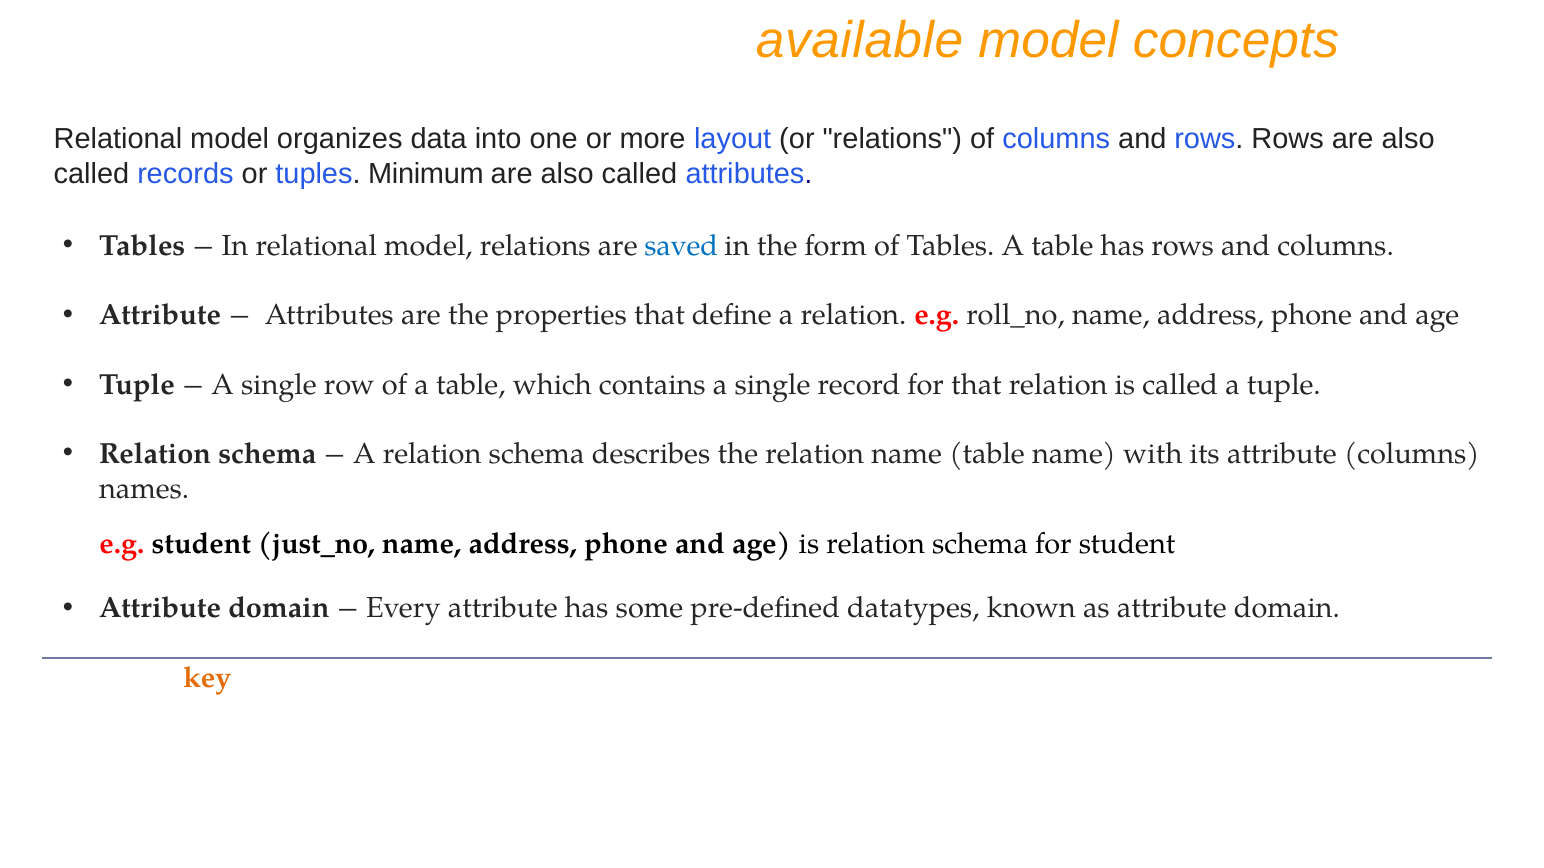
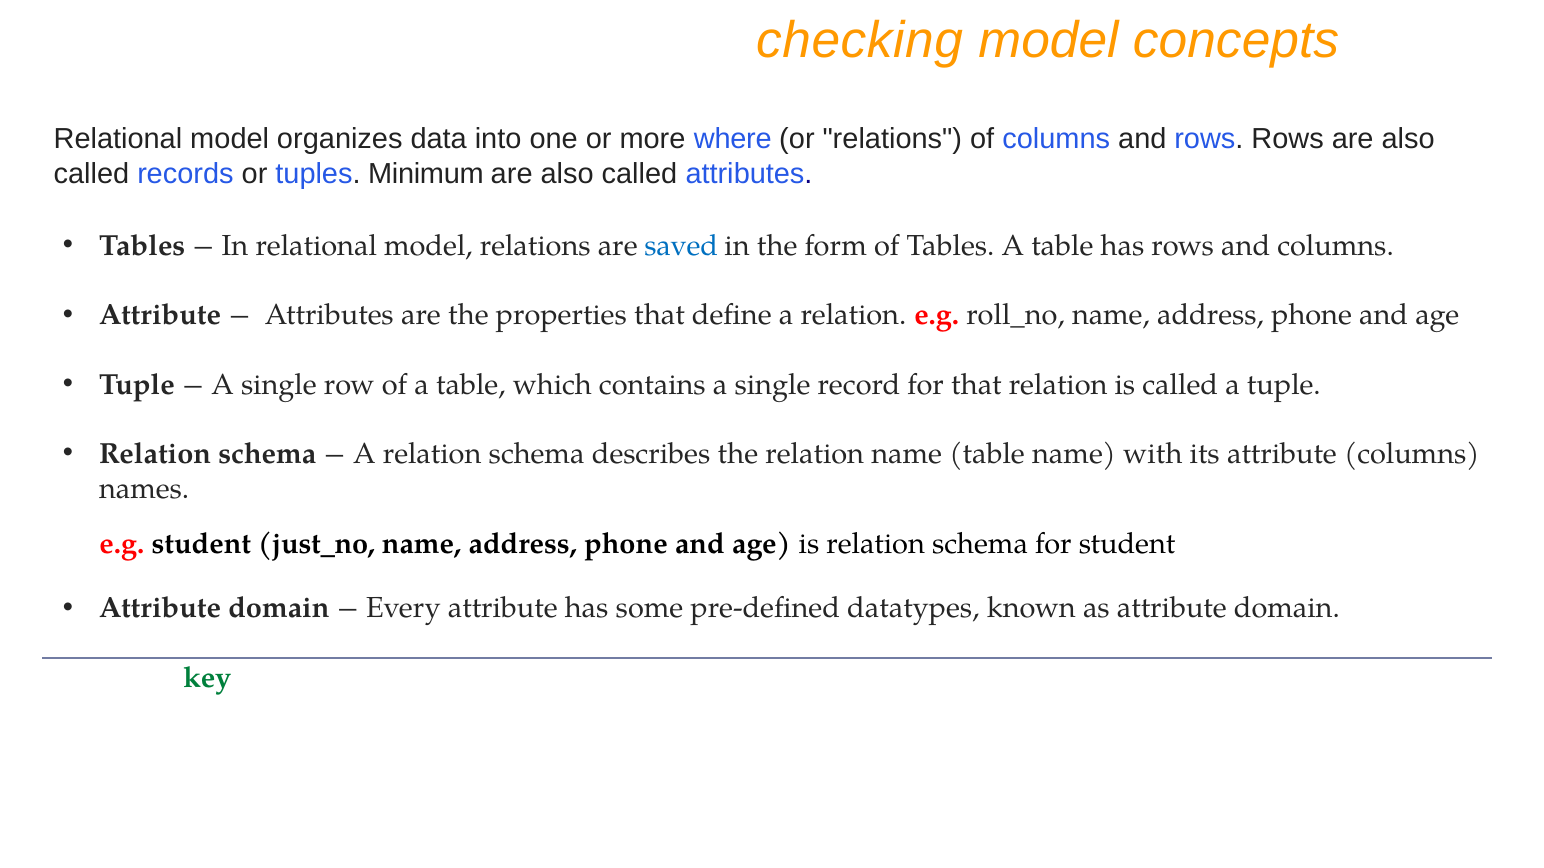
available: available -> checking (860, 40)
layout: layout -> where (733, 139)
key colour: orange -> green (207, 678)
